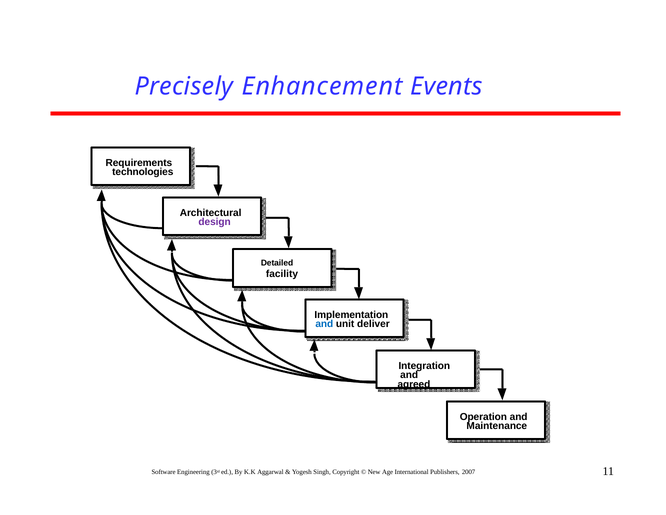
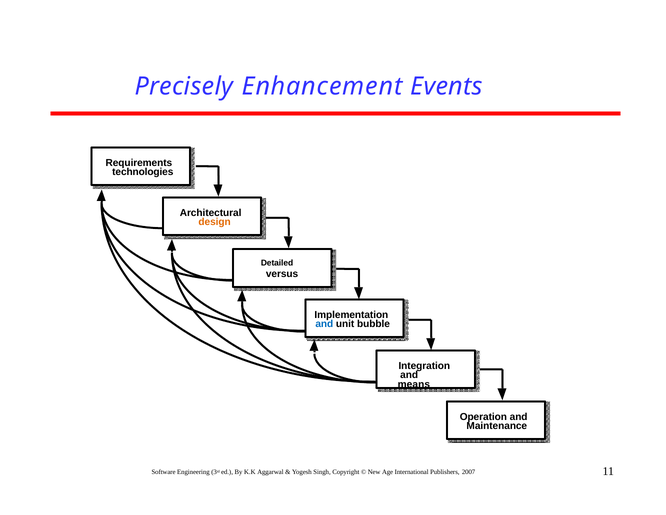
design colour: purple -> orange (215, 222)
facility: facility -> versus (282, 274)
deliver: deliver -> bubble (373, 324)
agreed: agreed -> means (414, 384)
